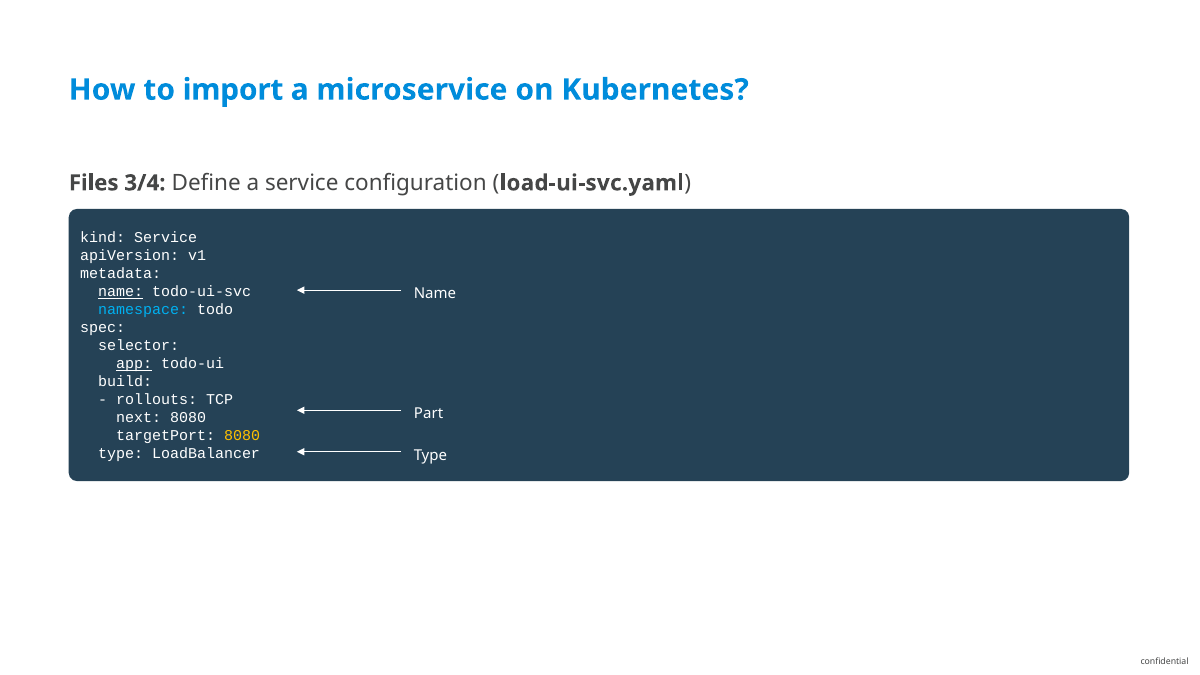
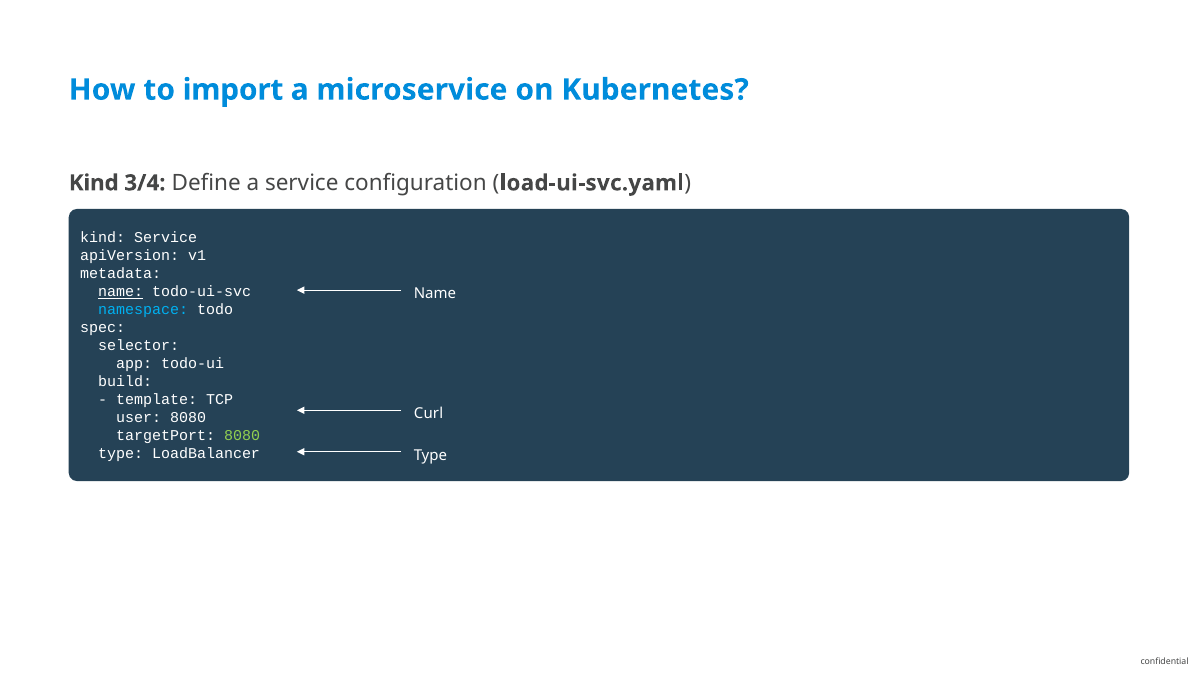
Files: Files -> Kind (94, 183)
app underline: present -> none (134, 364)
rollouts: rollouts -> template (157, 400)
Part: Part -> Curl (429, 414)
next: next -> user (139, 418)
8080 colour: yellow -> light green (242, 436)
